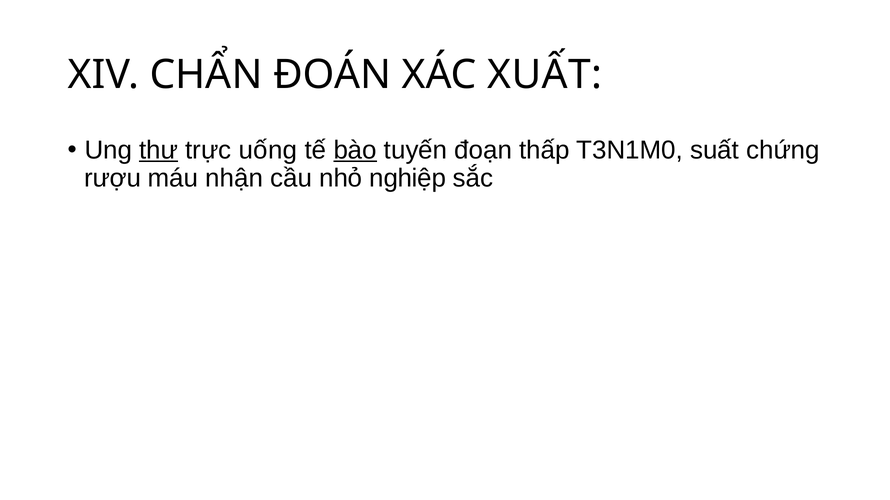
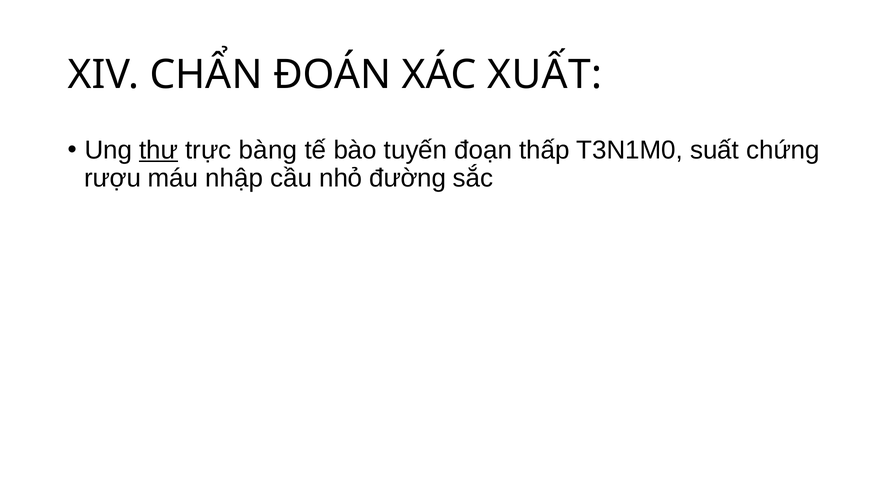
uống: uống -> bàng (268, 150)
bào underline: present -> none (355, 150)
nhận: nhận -> nhập (234, 178)
nghiệp: nghiệp -> đường (408, 178)
